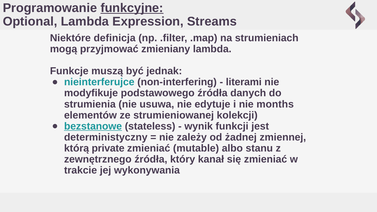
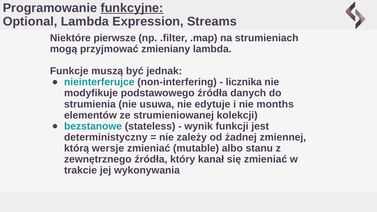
definicja: definicja -> pierwsze (115, 38)
literami: literami -> licznika (244, 82)
bezstanowe underline: present -> none (93, 126)
private: private -> wersje (108, 148)
